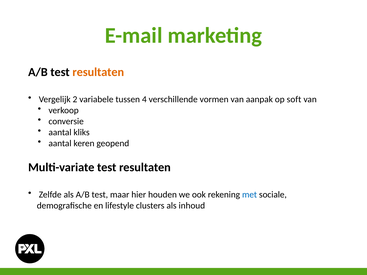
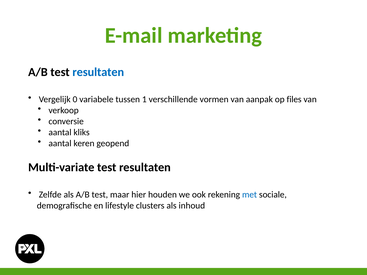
resultaten colour: orange -> blue (98, 72)
2: 2 -> 0 (75, 99)
4: 4 -> 1 (144, 99)
soft: soft -> files (294, 99)
